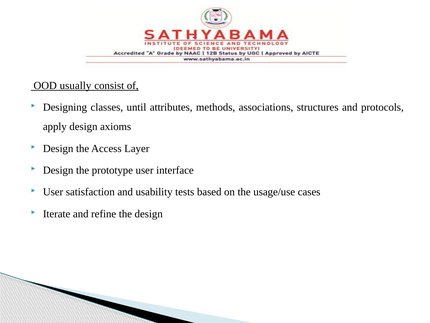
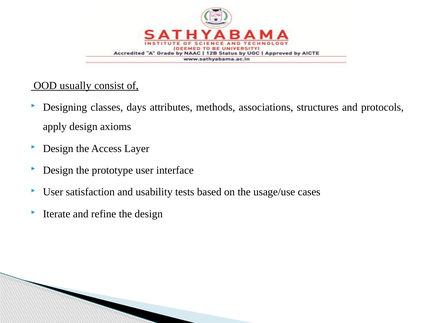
until: until -> days (136, 107)
